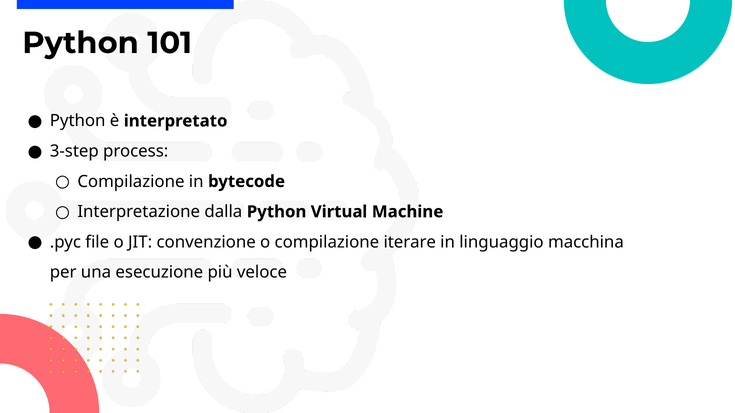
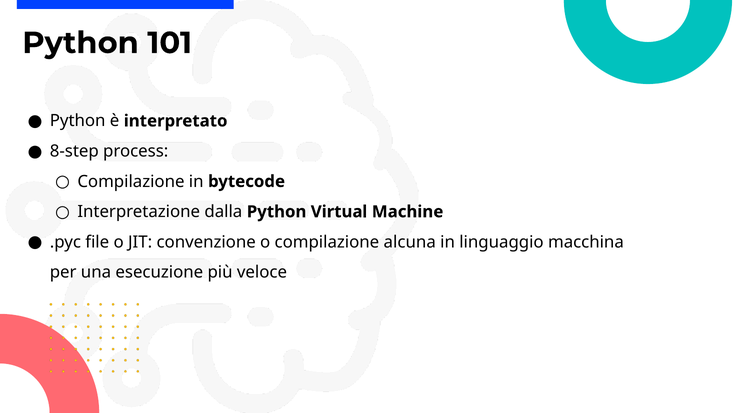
3-step: 3-step -> 8-step (74, 151)
iterare: iterare -> alcuna (410, 242)
